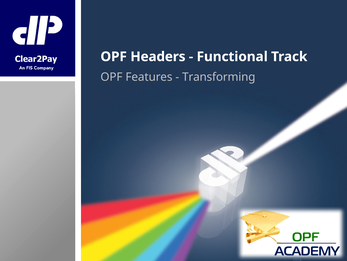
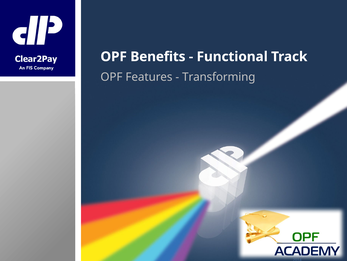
Headers: Headers -> Benefits (158, 57)
